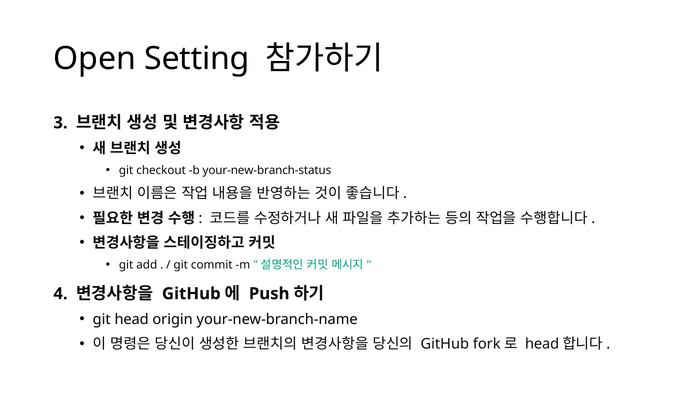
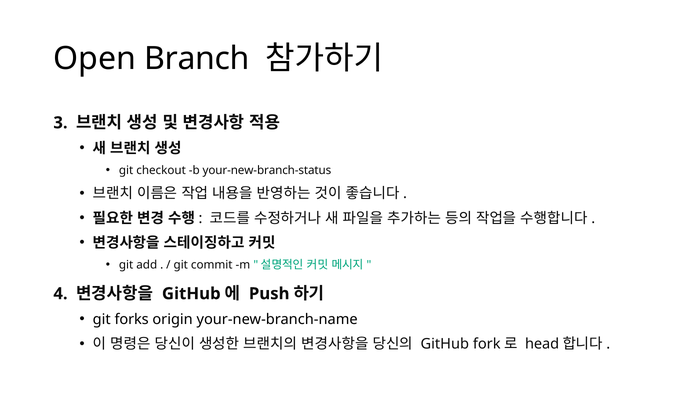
Setting: Setting -> Branch (197, 59)
git head: head -> forks (132, 319)
